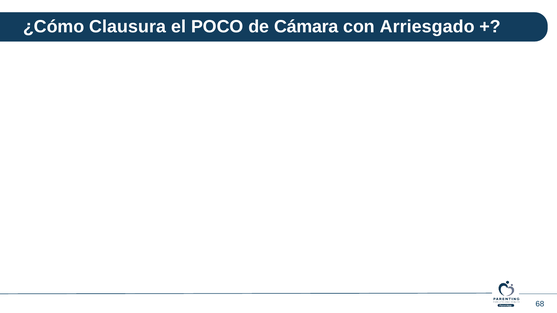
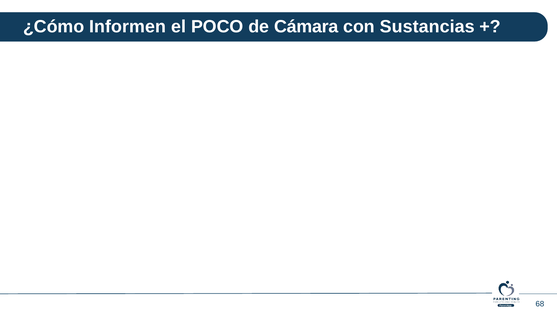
Clausura: Clausura -> Informen (128, 27)
Arriesgado: Arriesgado -> Sustancias (427, 27)
